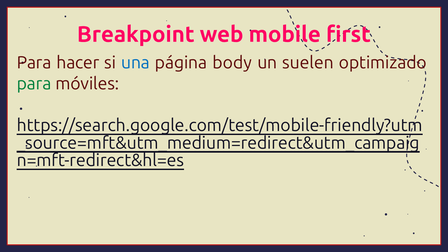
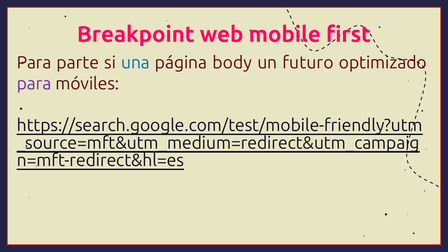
hacer: hacer -> parte (78, 63)
suelen: suelen -> futuro (308, 63)
para colour: green -> purple (34, 84)
